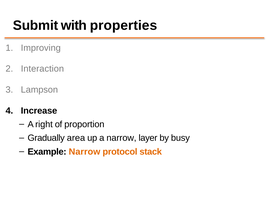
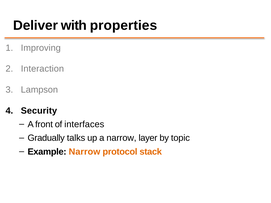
Submit: Submit -> Deliver (35, 25)
Increase: Increase -> Security (39, 111)
right: right -> front (44, 124)
proportion: proportion -> interfaces (84, 124)
area: area -> talks (76, 138)
busy: busy -> topic (180, 138)
